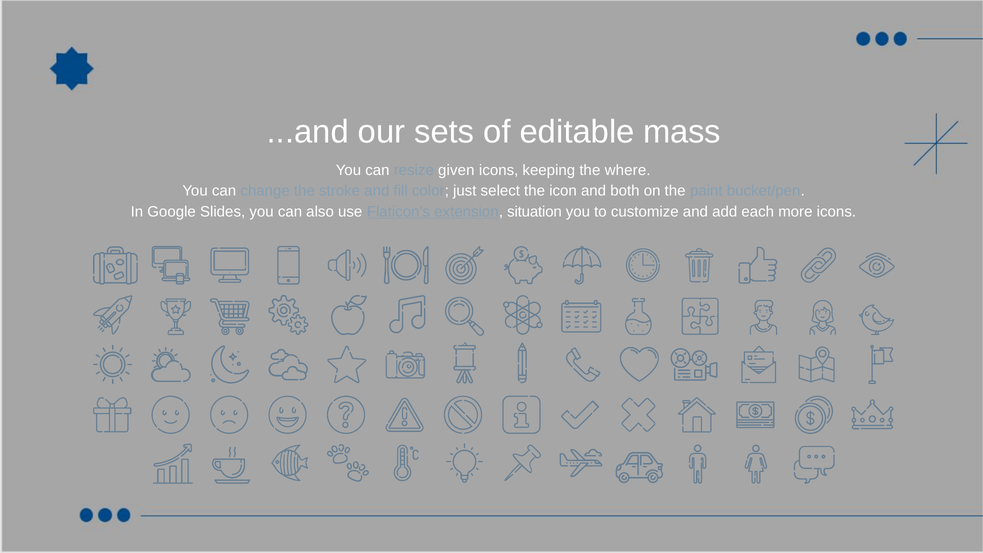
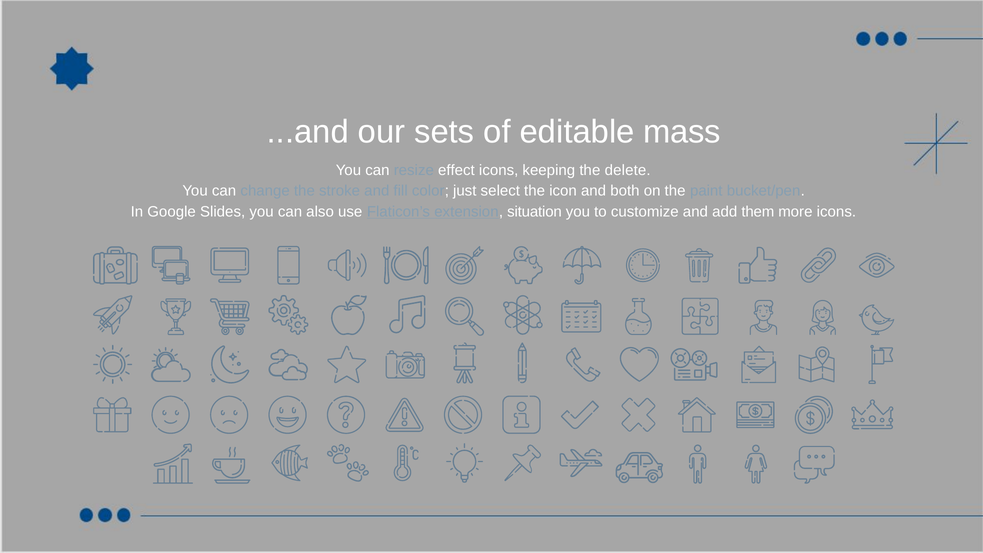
given: given -> effect (456, 170)
where: where -> delete (628, 170)
each: each -> them (758, 212)
